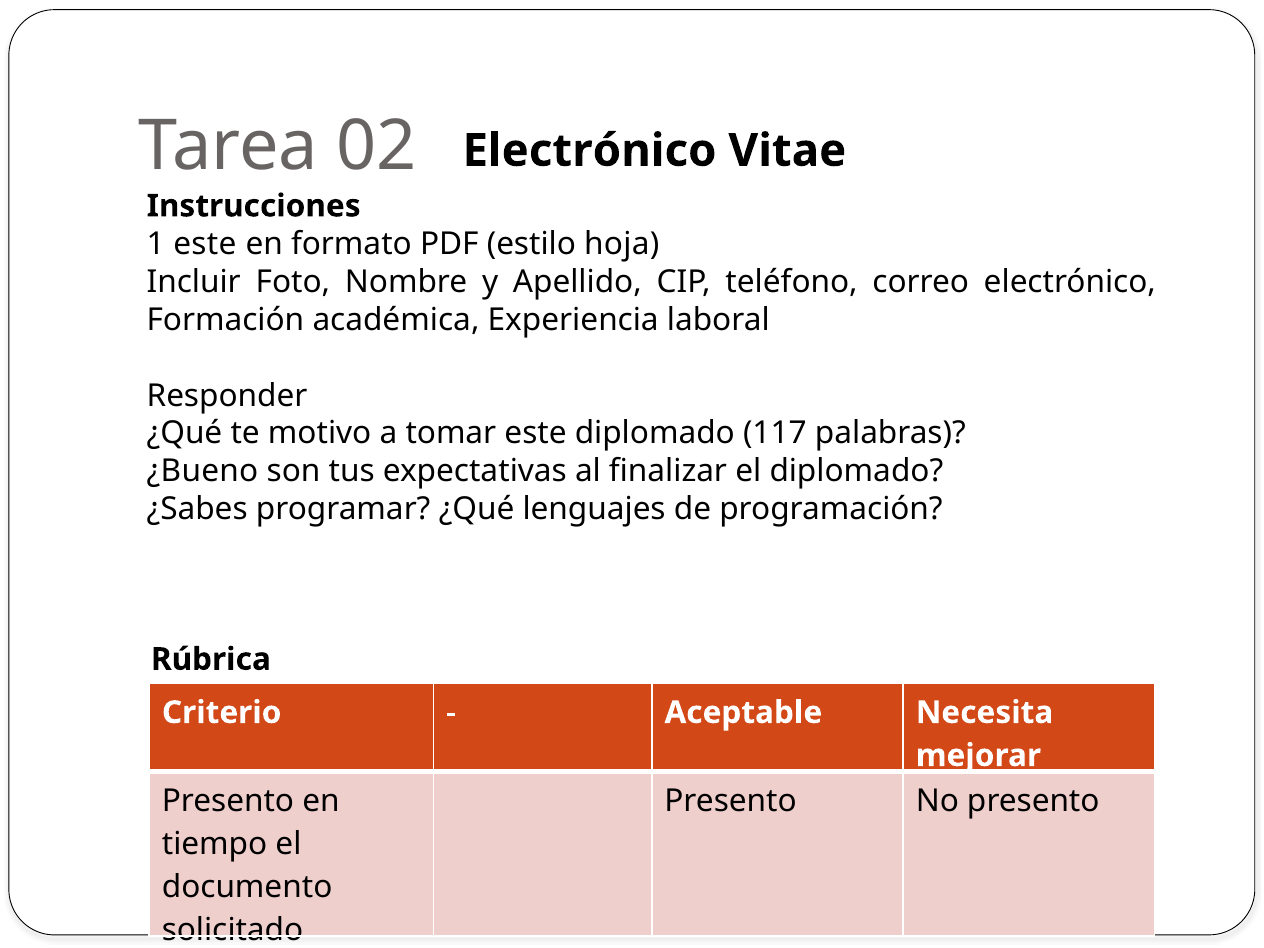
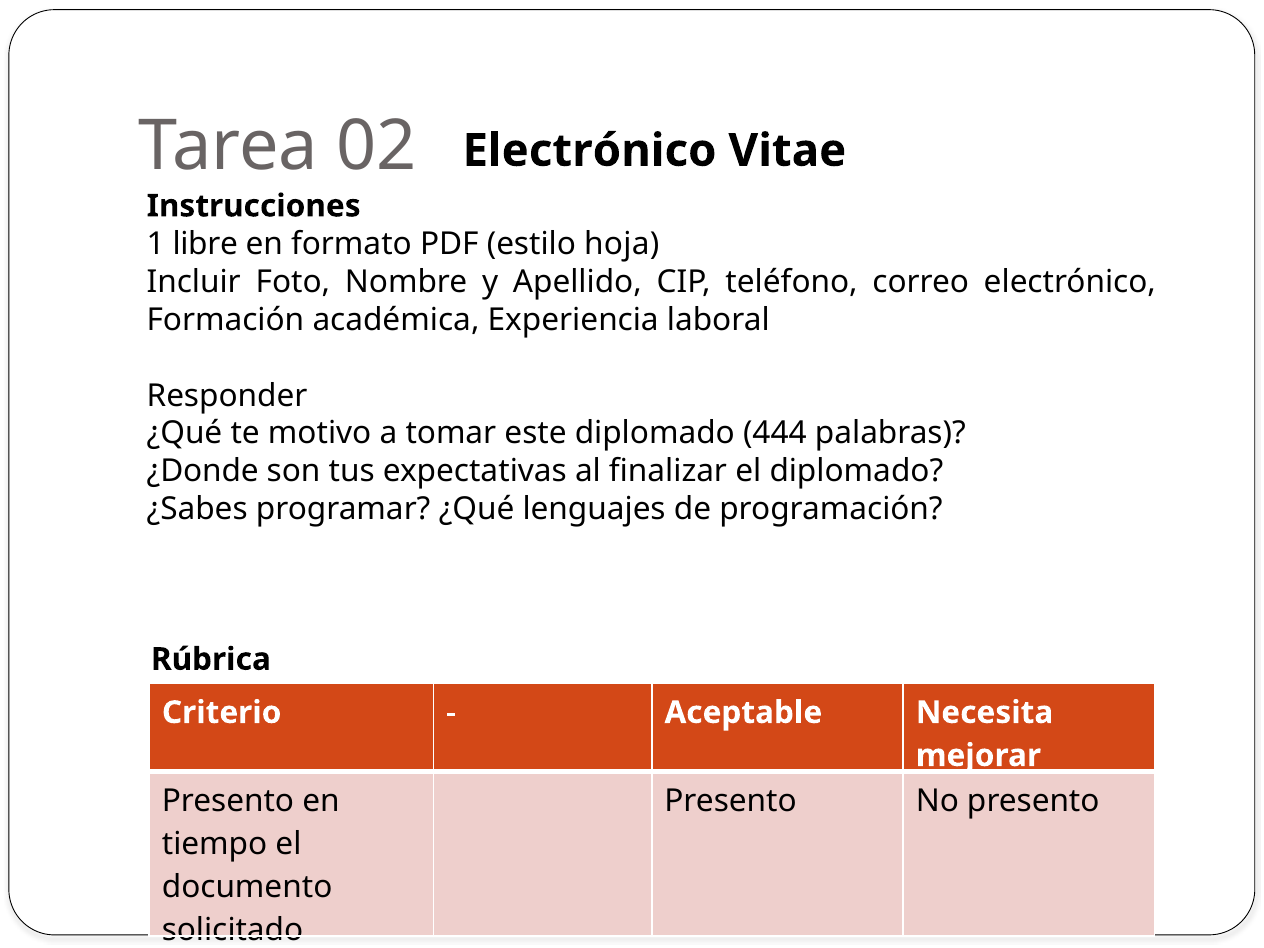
1 este: este -> libre (205, 244)
117: 117 -> 444 (775, 434)
¿Bueno: ¿Bueno -> ¿Donde (203, 471)
